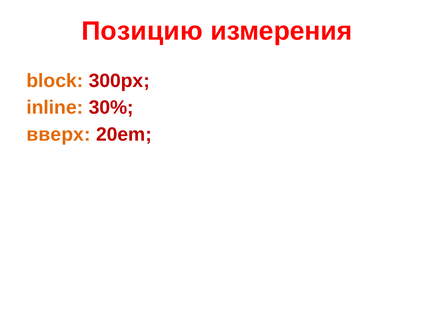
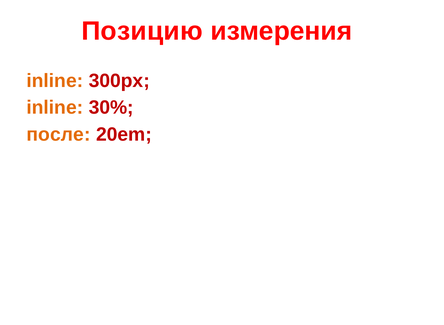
block: block -> inline (55, 81)
вверх: вверх -> после (59, 135)
